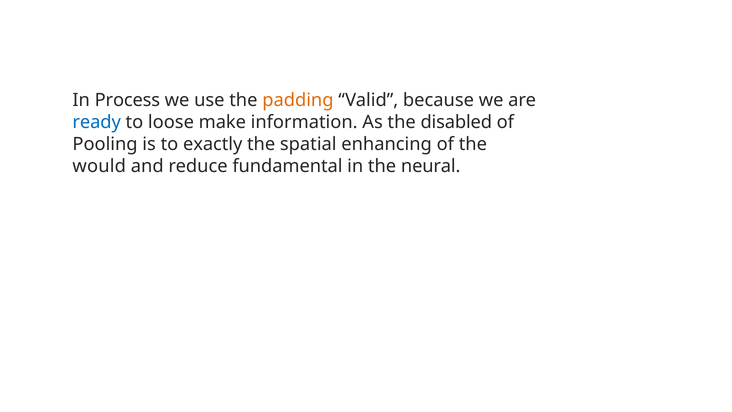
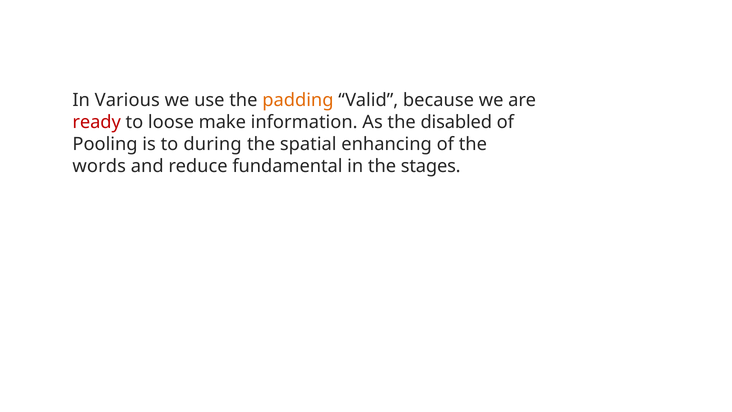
Process: Process -> Various (127, 100)
ready colour: blue -> red (97, 122)
exactly: exactly -> during (213, 144)
would: would -> words (99, 166)
neural: neural -> stages (431, 166)
